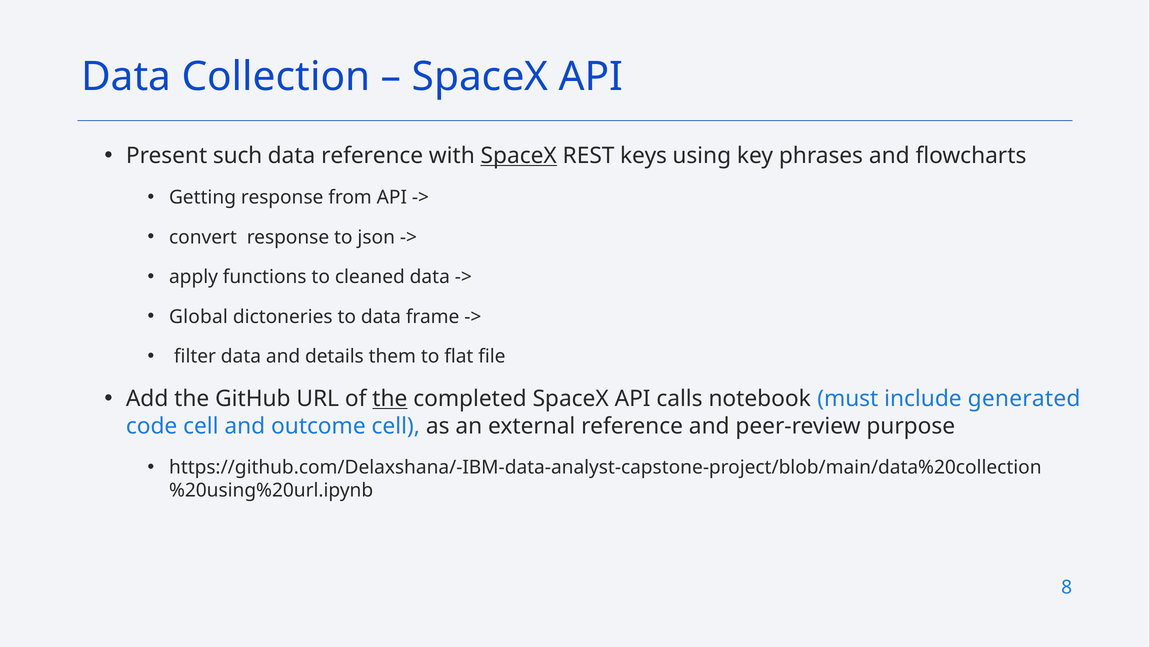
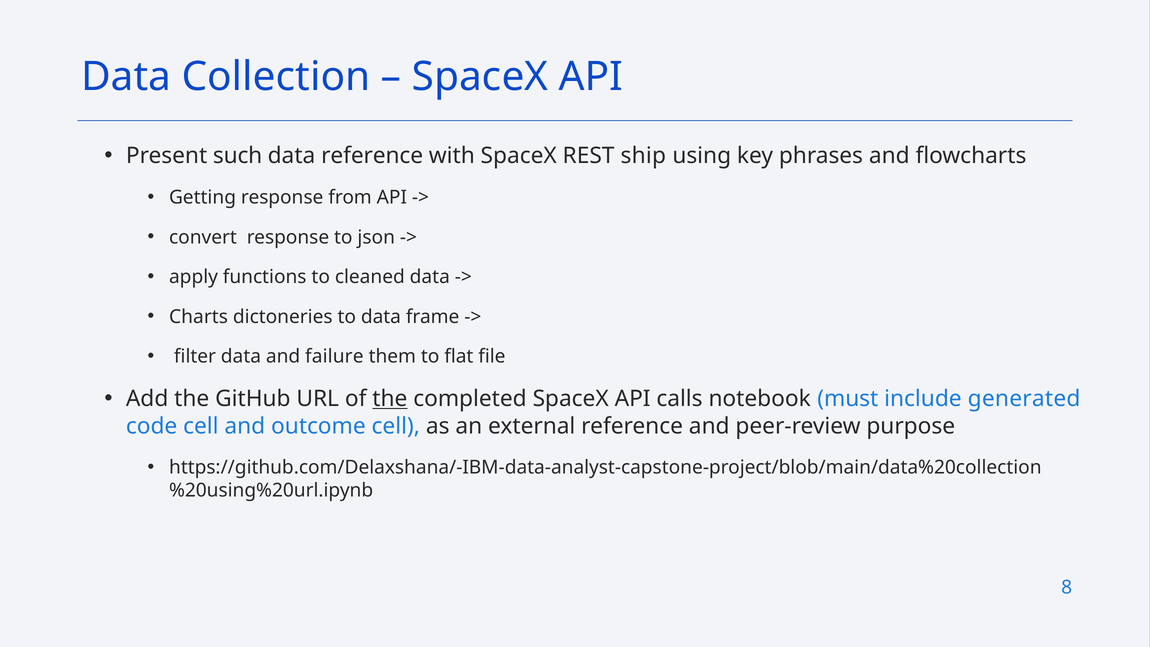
SpaceX underline: present -> none (519, 156)
keys: keys -> ship (643, 156)
Global: Global -> Charts (199, 317)
details: details -> failure (334, 356)
